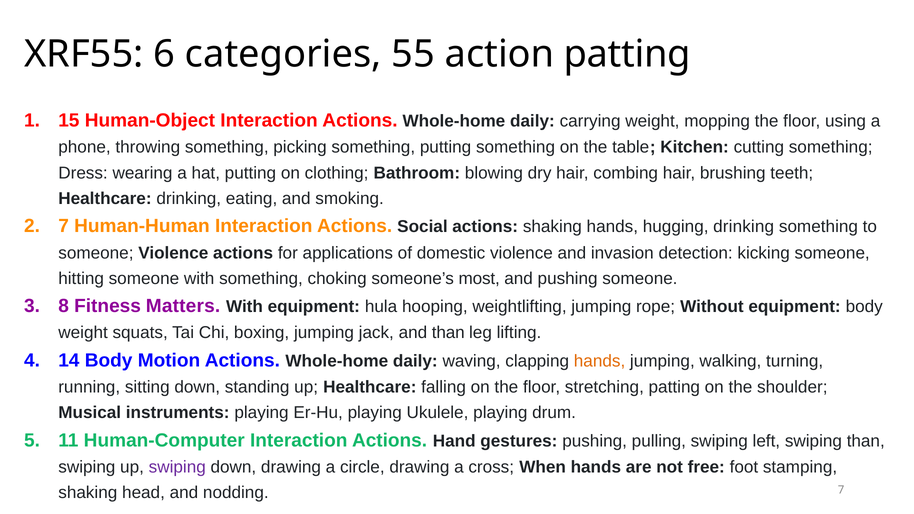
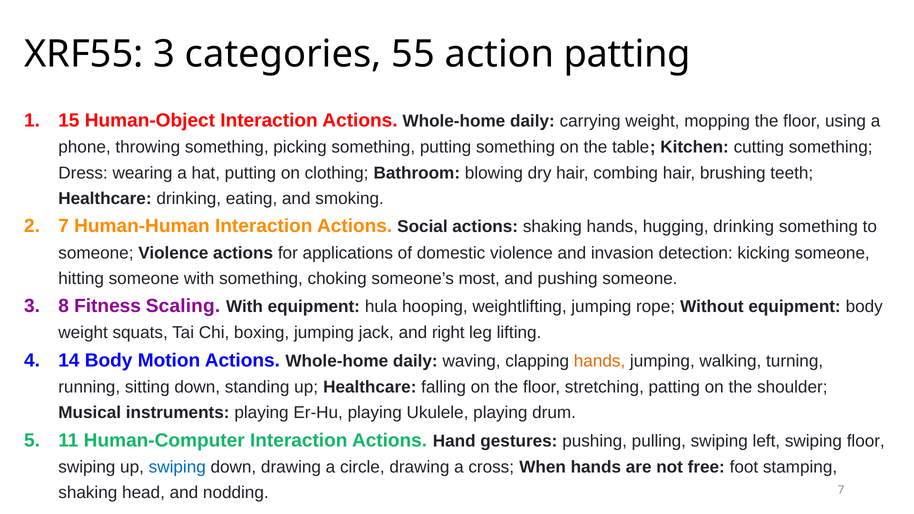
XRF55 6: 6 -> 3 (164, 54)
Matters: Matters -> Scaling (183, 306)
and than: than -> right (448, 333)
swiping than: than -> floor (866, 441)
swiping colour: purple -> blue (177, 467)
